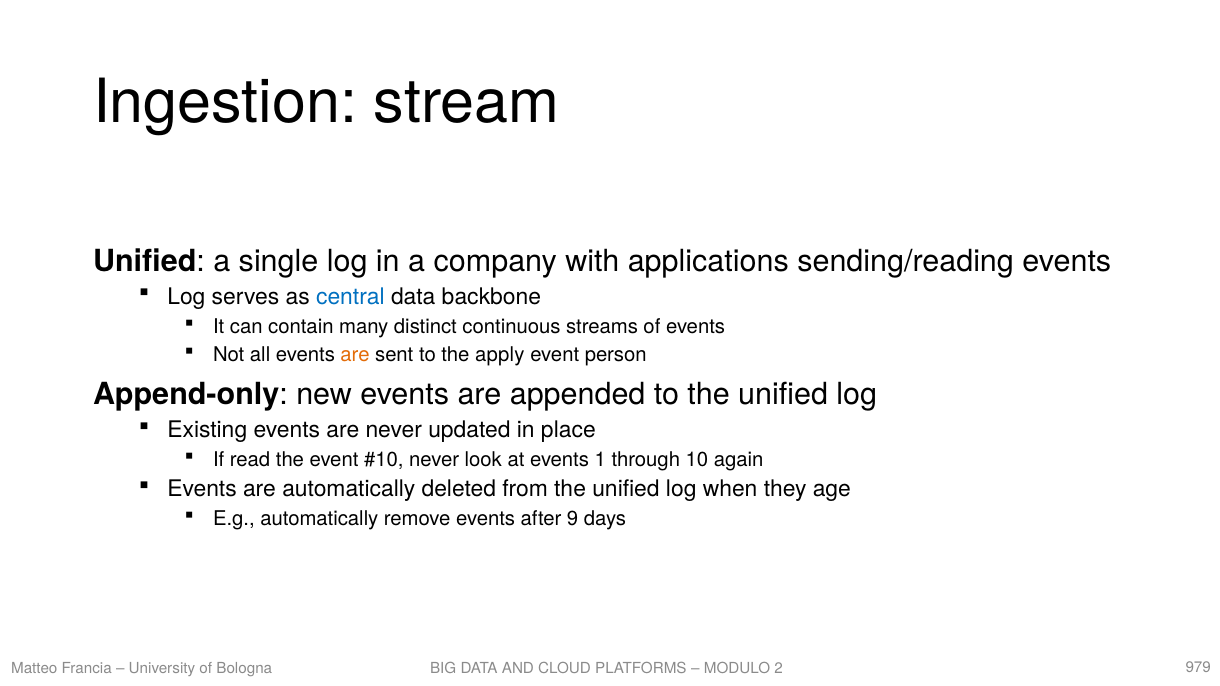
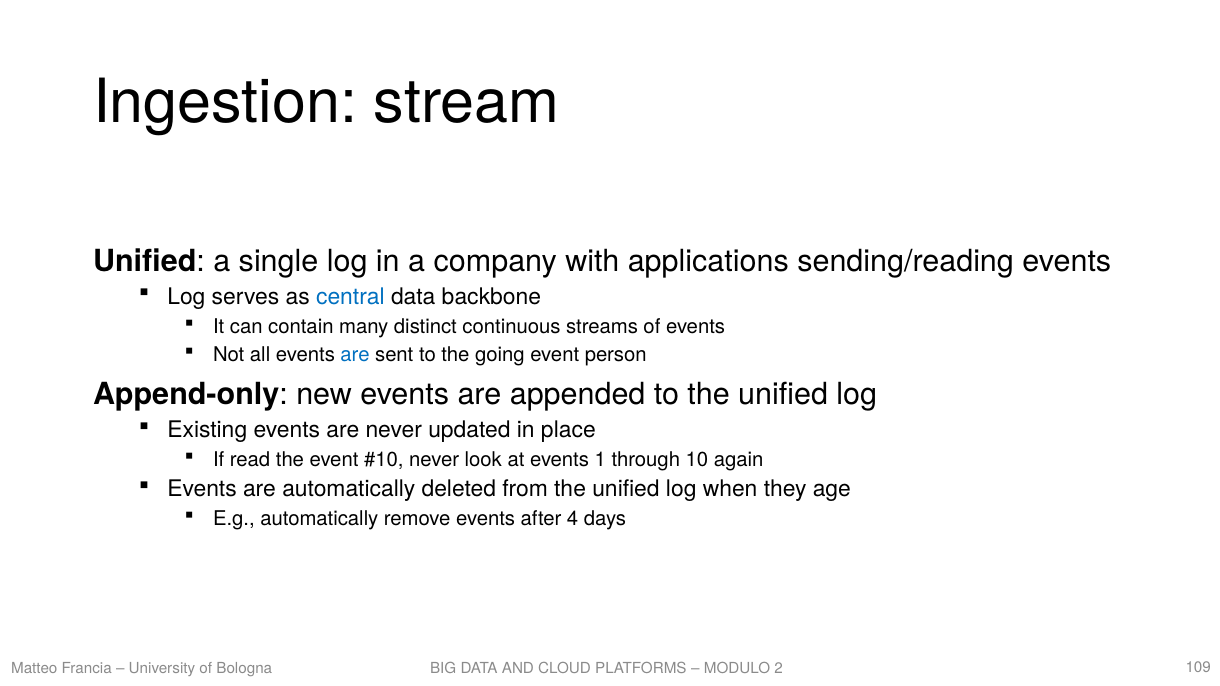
are colour: orange -> blue (355, 355)
apply: apply -> going (500, 355)
9: 9 -> 4 (573, 519)
979: 979 -> 109 (1198, 667)
